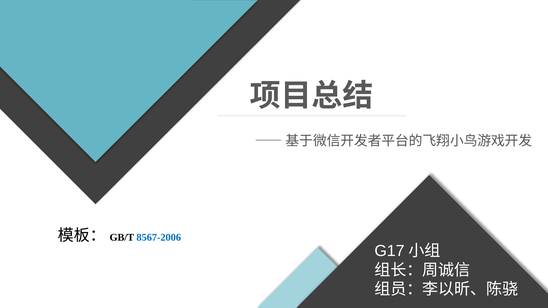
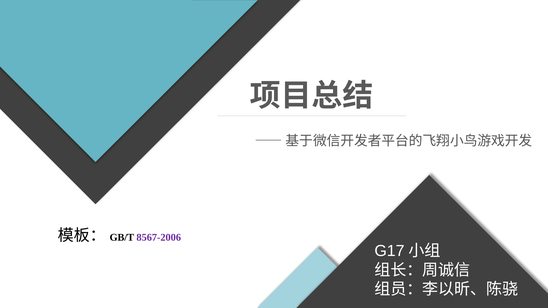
8567-2006 colour: blue -> purple (159, 238)
